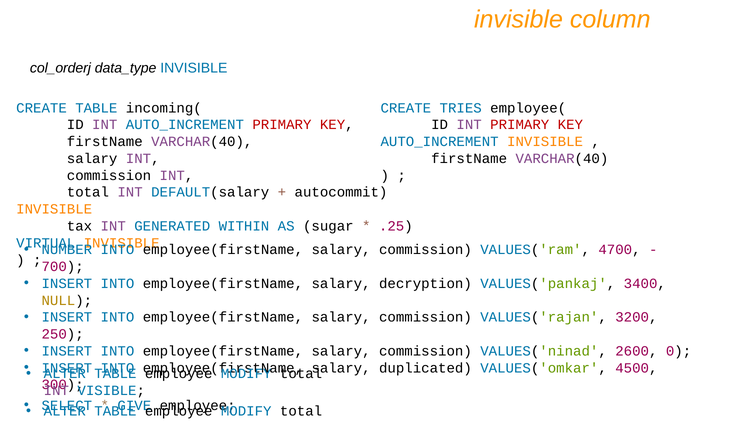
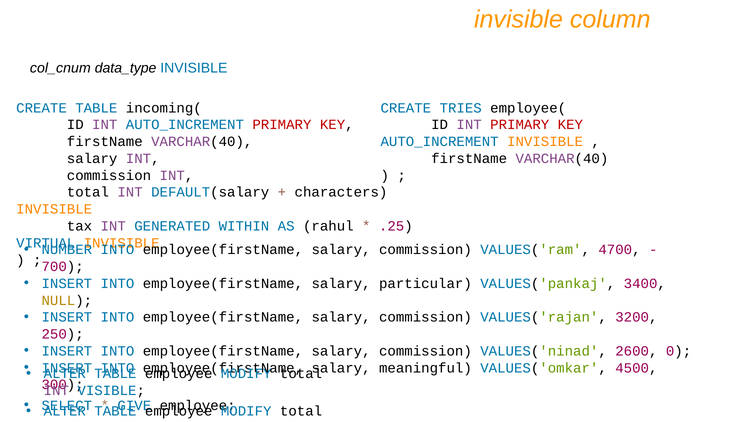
col_orderj: col_orderj -> col_cnum (60, 68)
autocommit: autocommit -> characters (341, 192)
sugar: sugar -> rahul (328, 226)
decryption: decryption -> particular (425, 283)
duplicated: duplicated -> meaningful (425, 368)
